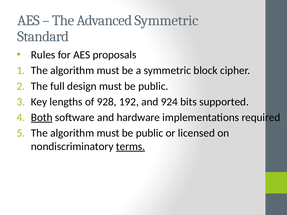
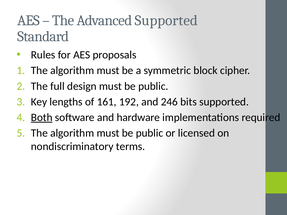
Advanced Symmetric: Symmetric -> Supported (166, 21)
928: 928 -> 161 (107, 102)
924: 924 -> 246 (169, 102)
terms underline: present -> none (131, 147)
